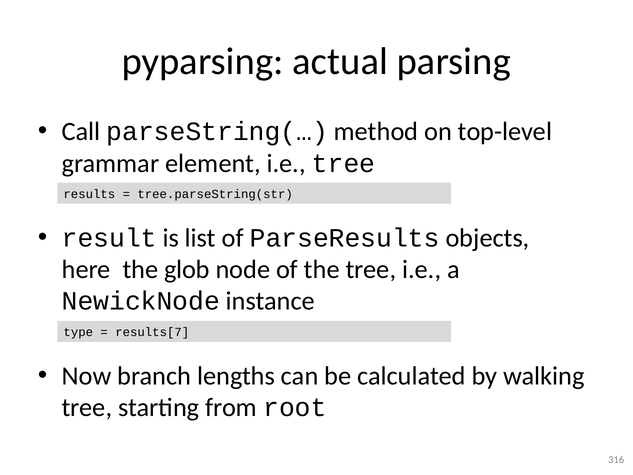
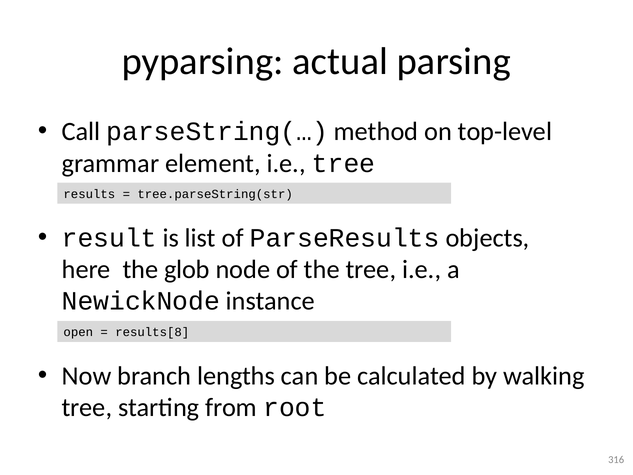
type: type -> open (78, 332)
results[7: results[7 -> results[8 (152, 332)
